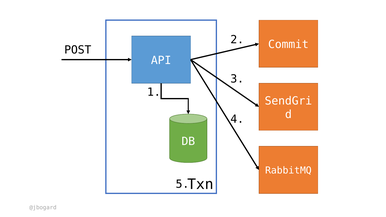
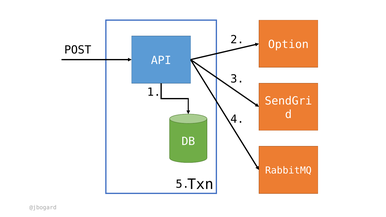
Commit: Commit -> Option (288, 45)
